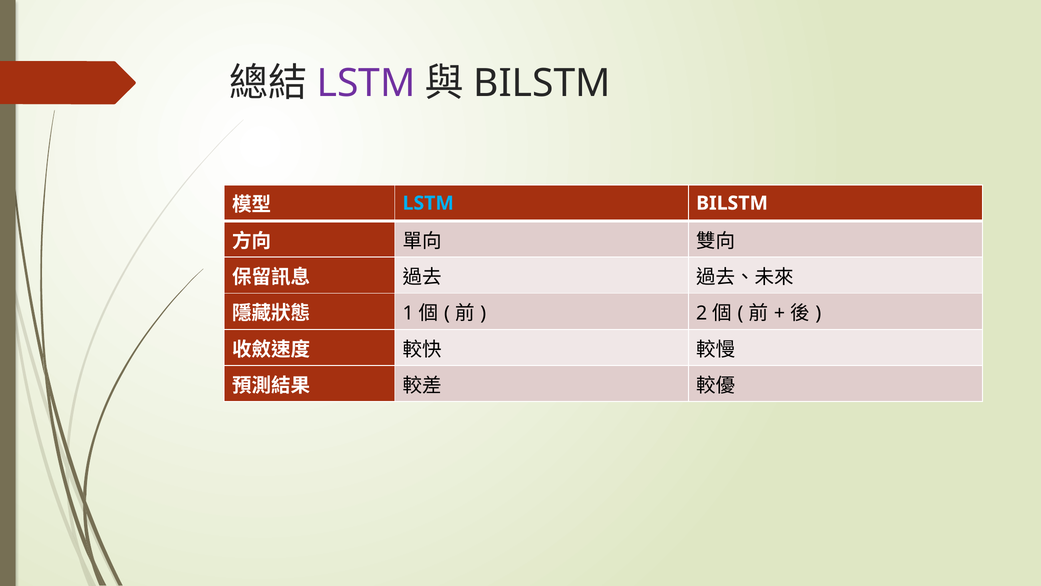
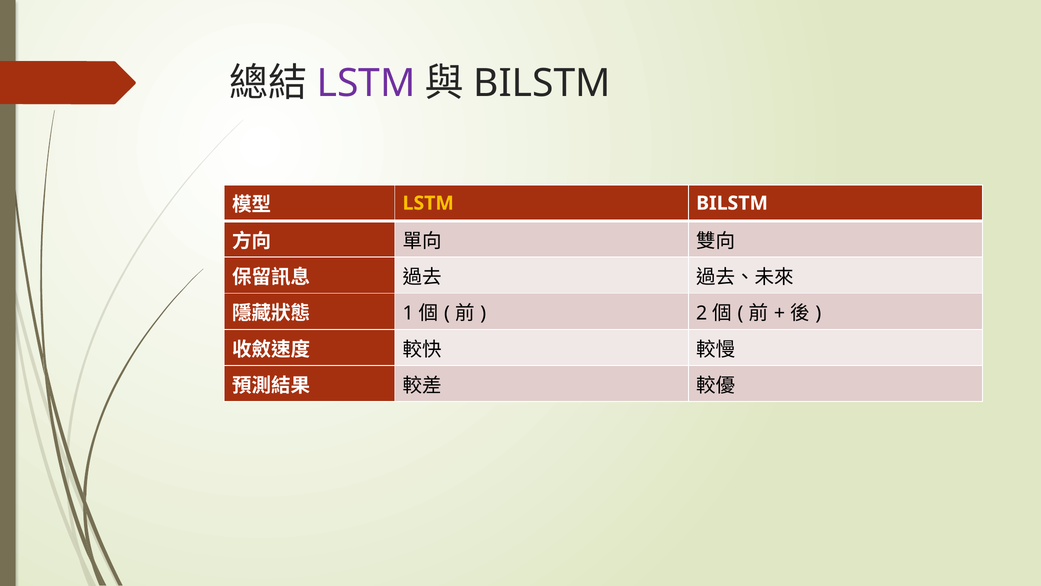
LSTM colour: light blue -> yellow (428, 203)
